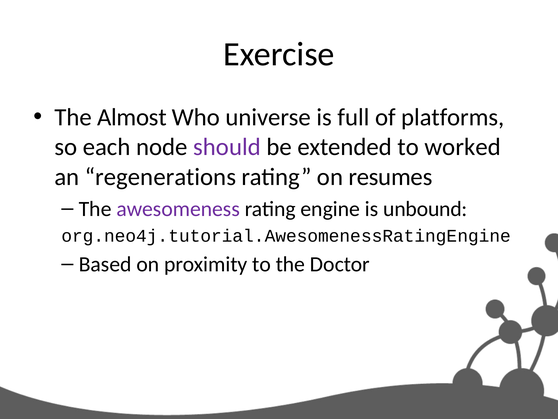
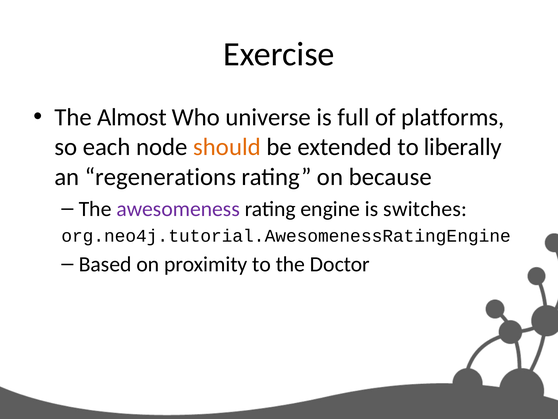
should colour: purple -> orange (227, 147)
worked: worked -> liberally (463, 147)
resumes: resumes -> because (390, 177)
unbound: unbound -> switches (425, 209)
